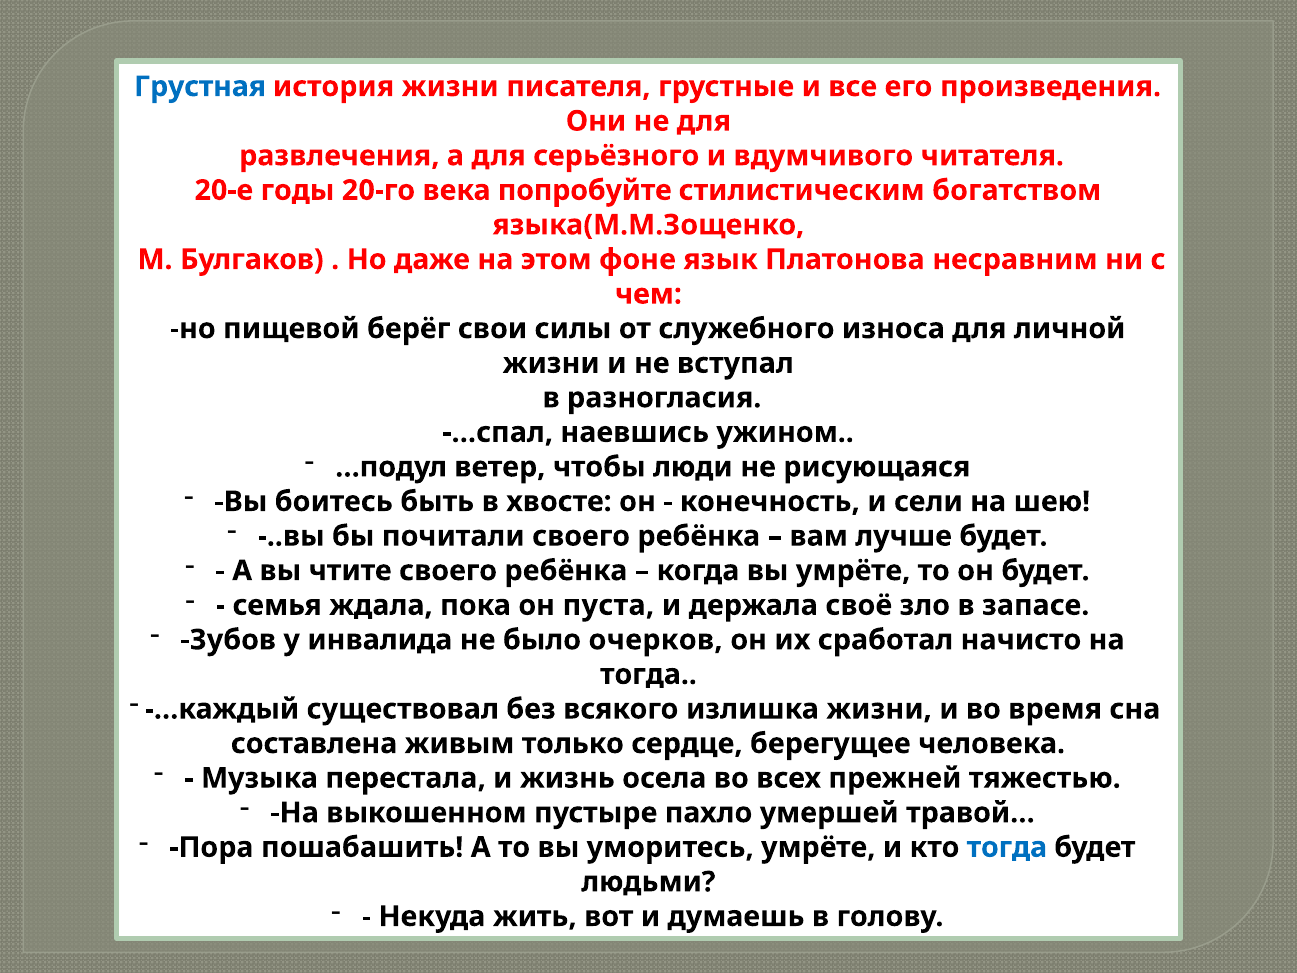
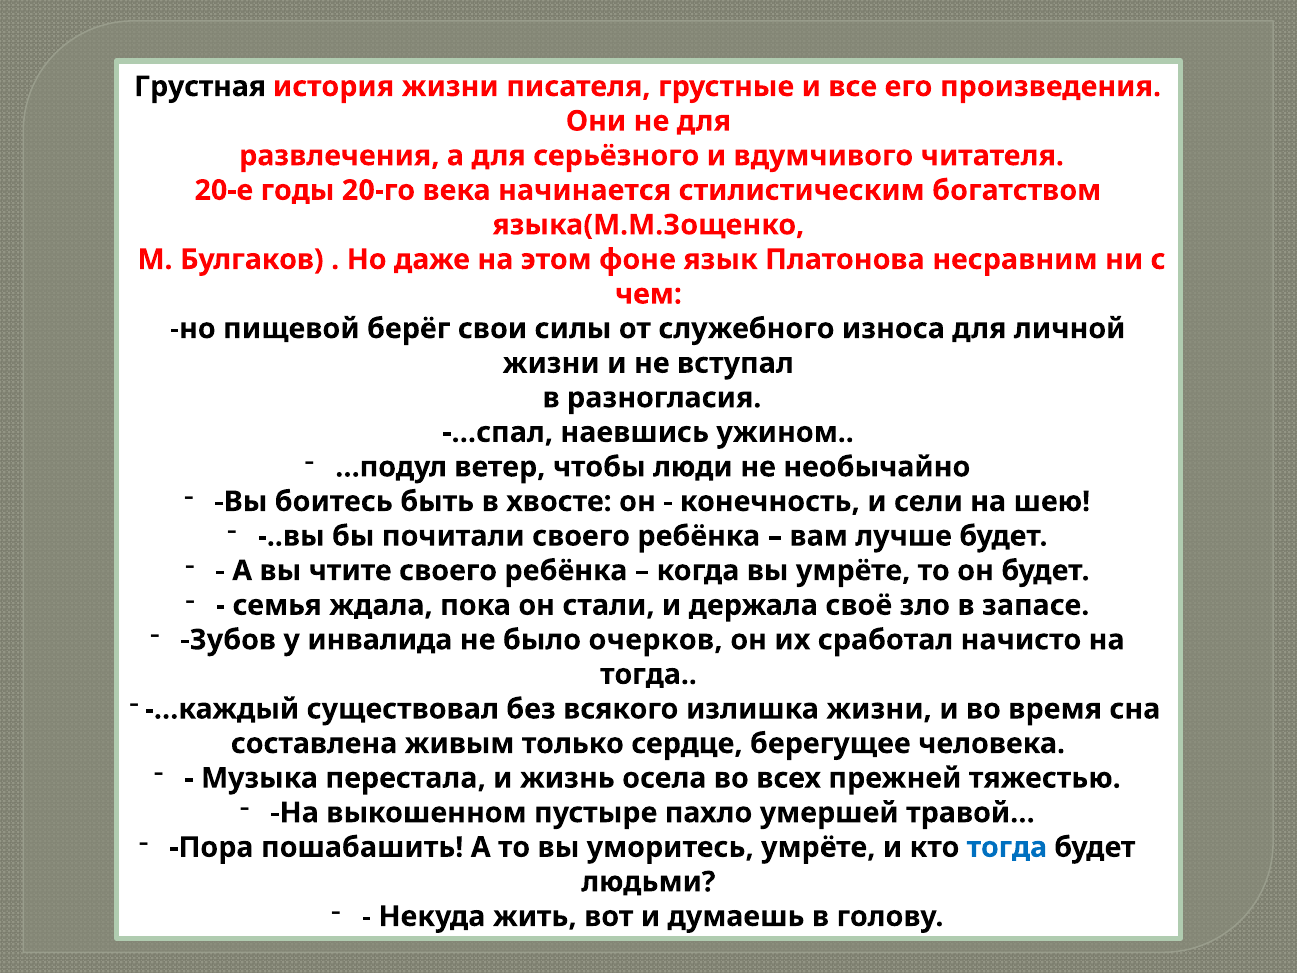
Грустная colour: blue -> black (200, 87)
попробуйте: попробуйте -> начинается (585, 190)
рисующаяся: рисующаяся -> необычайно (877, 467)
пуста: пуста -> стали (608, 605)
